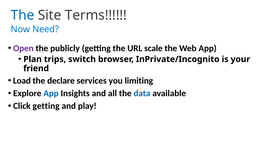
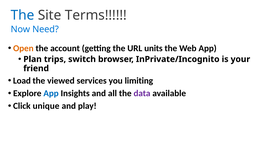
Open colour: purple -> orange (23, 48)
publicly: publicly -> account (65, 48)
scale: scale -> units (153, 48)
declare: declare -> viewed (61, 81)
data colour: blue -> purple (142, 93)
Click getting: getting -> unique (46, 106)
